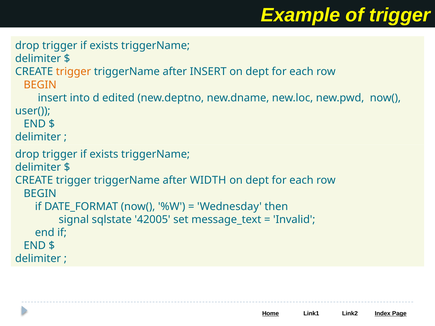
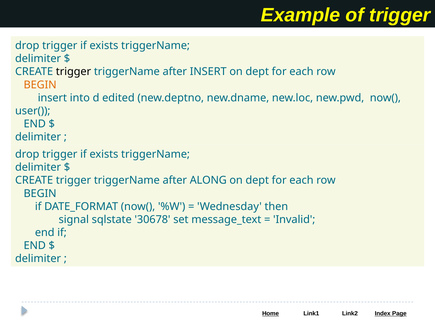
trigger colour: orange -> black (73, 72)
WIDTH: WIDTH -> ALONG (208, 181)
42005: 42005 -> 30678 (152, 220)
